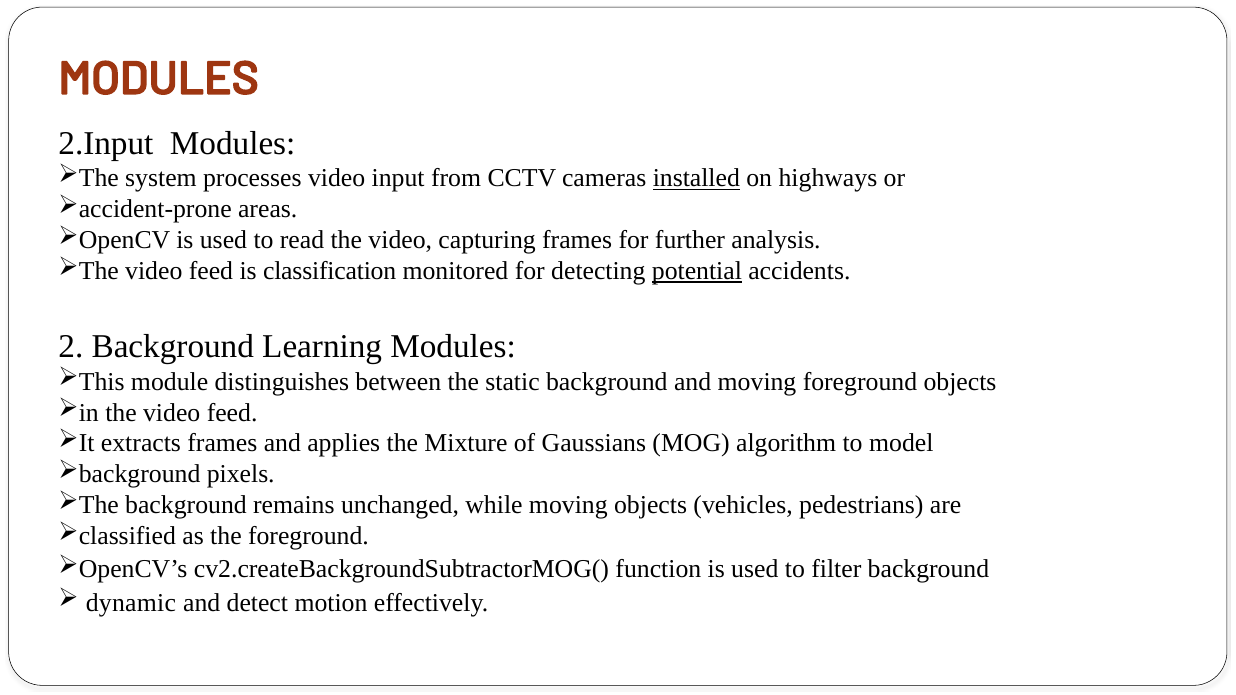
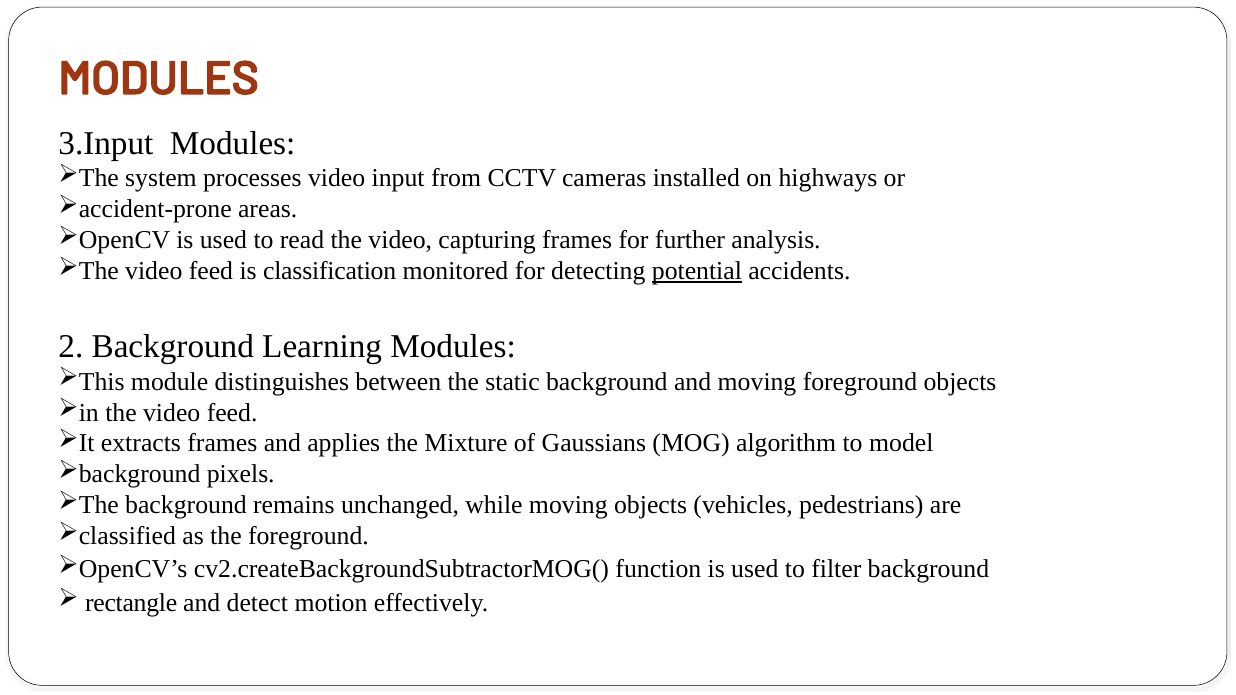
2.Input: 2.Input -> 3.Input (106, 143)
installed underline: present -> none (696, 178)
dynamic: dynamic -> rectangle (131, 603)
